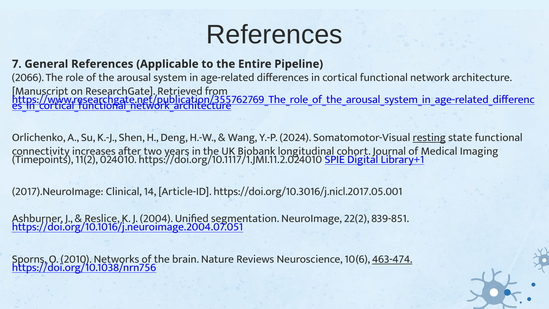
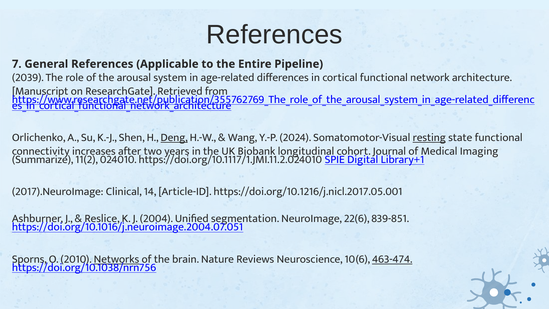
2066: 2066 -> 2039 (28, 77)
Deng underline: none -> present (174, 137)
Timepoints: Timepoints -> Summarize (43, 159)
https://doi.org/10.3016/j.nicl.2017.05.001: https://doi.org/10.3016/j.nicl.2017.05.001 -> https://doi.org/10.1216/j.nicl.2017.05.001 (308, 191)
22(2: 22(2 -> 22(6 (357, 218)
Networks underline: none -> present (116, 259)
